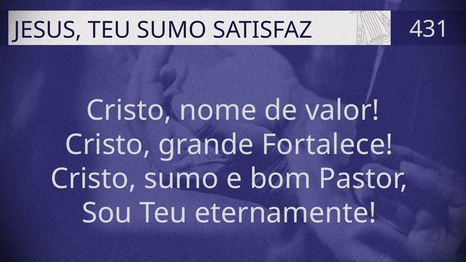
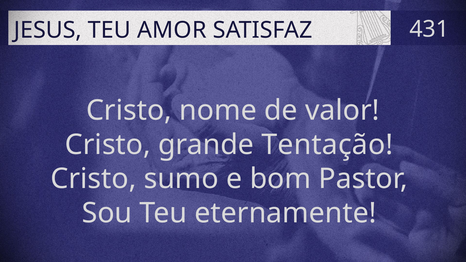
TEU SUMO: SUMO -> AMOR (172, 30)
Fortalece: Fortalece -> Tentação (327, 145)
